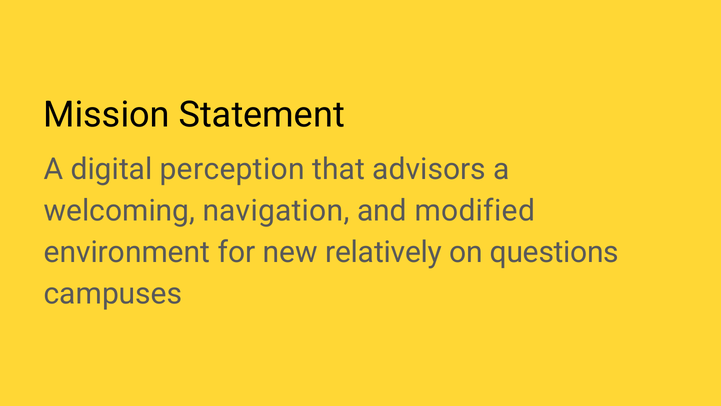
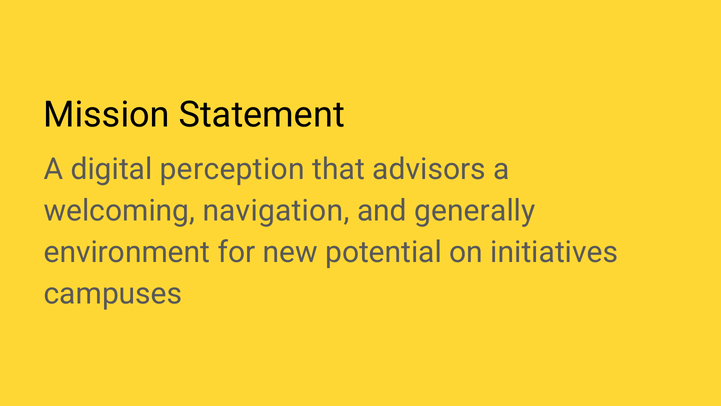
modified: modified -> generally (475, 211)
relatively: relatively -> potential (384, 252)
questions: questions -> initiatives (554, 252)
